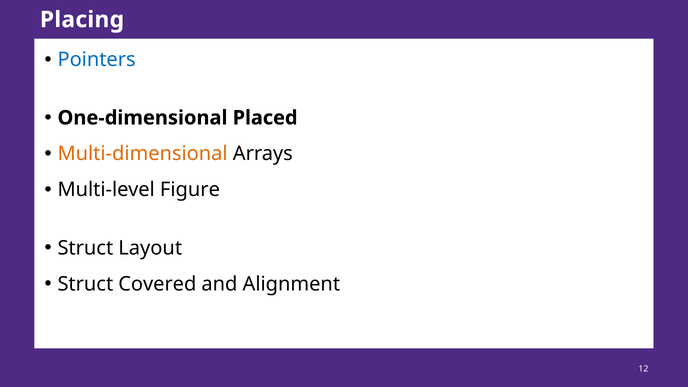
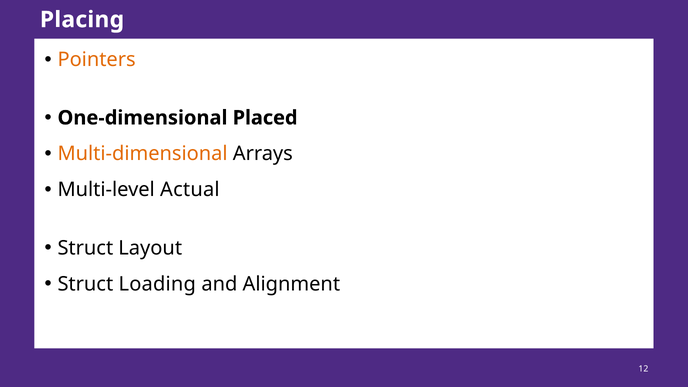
Pointers colour: blue -> orange (97, 60)
Figure: Figure -> Actual (190, 190)
Covered: Covered -> Loading (157, 284)
